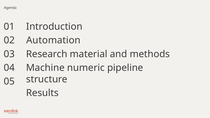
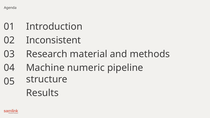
Automation: Automation -> Inconsistent (54, 40)
